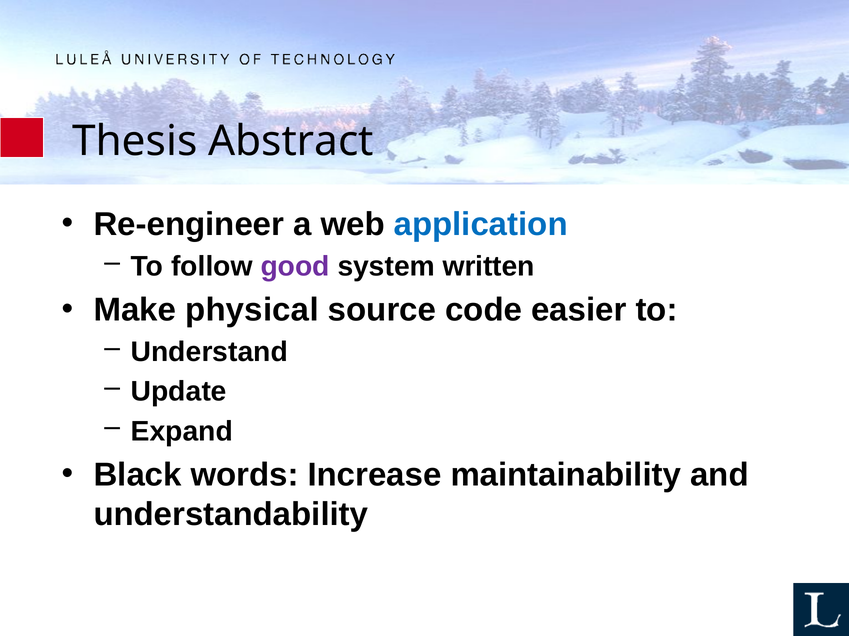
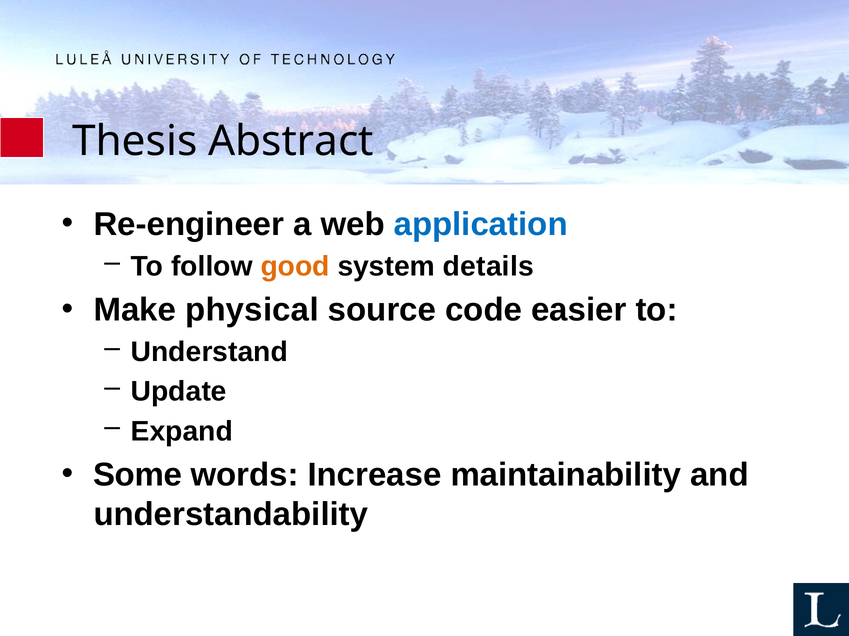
good colour: purple -> orange (295, 267)
written: written -> details (488, 267)
Black: Black -> Some (138, 475)
